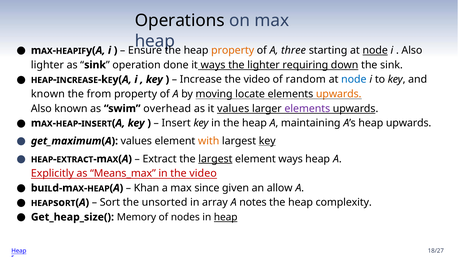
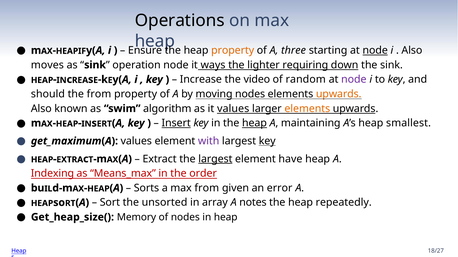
lighter: lighter -> moves (47, 65)
operation done: done -> node (176, 65)
node colour: blue -> purple (354, 80)
known: known -> should (48, 94)
moving locate: locate -> nodes (250, 94)
overhead: overhead -> algorithm (167, 109)
elements colour: purple -> orange (307, 109)
Insert underline: none -> present (176, 123)
heap underline: none -> present (254, 123)
heap upwards: upwards -> smallest (409, 123)
with colour: orange -> purple (209, 141)
element ways: ways -> have (290, 159)
Explicitly: Explicitly -> Indexing (52, 174)
in the video: video -> order (203, 174)
Khan: Khan -> Sorts (146, 189)
max since: since -> from (207, 189)
allow: allow -> error (280, 189)
complexity: complexity -> repeatedly (344, 203)
heap underline: present -> none (226, 218)
